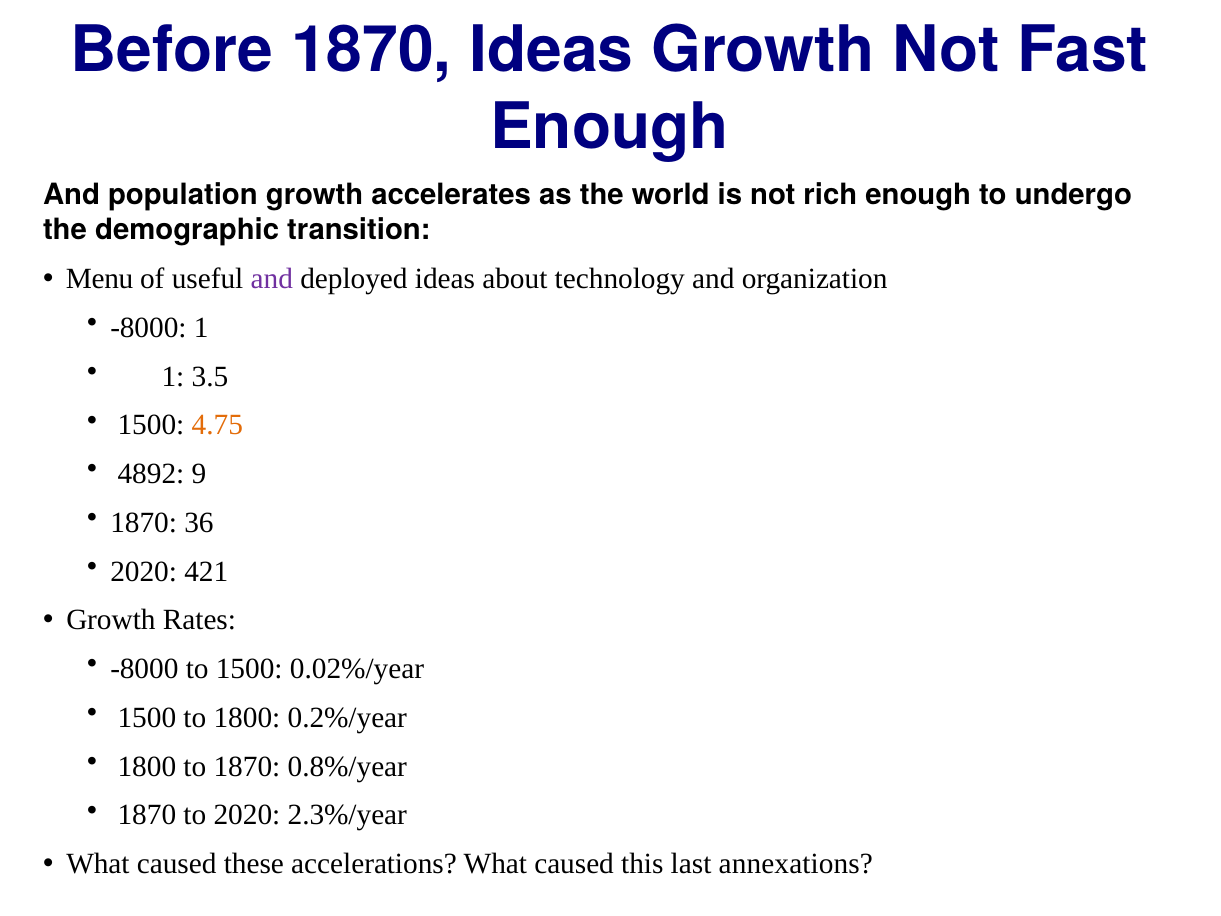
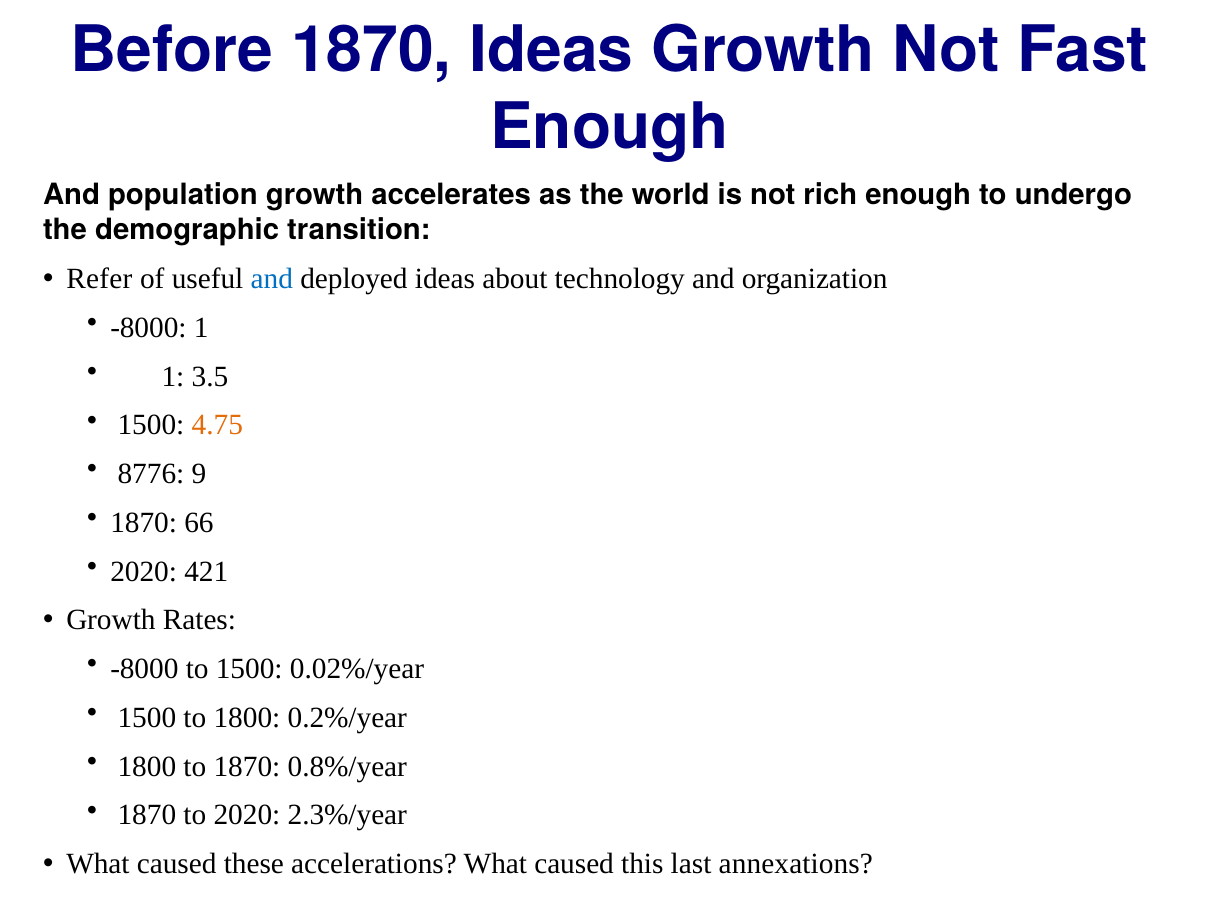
Menu: Menu -> Refer (99, 279)
and colour: purple -> blue (272, 279)
4892: 4892 -> 8776 (151, 474)
36: 36 -> 66 (199, 523)
